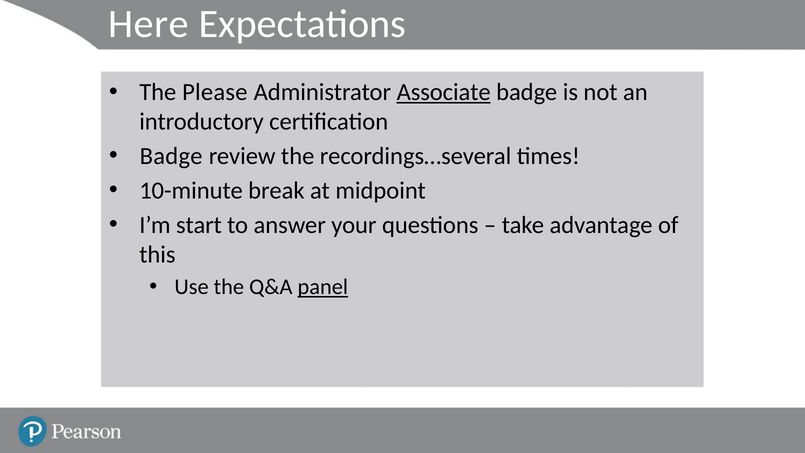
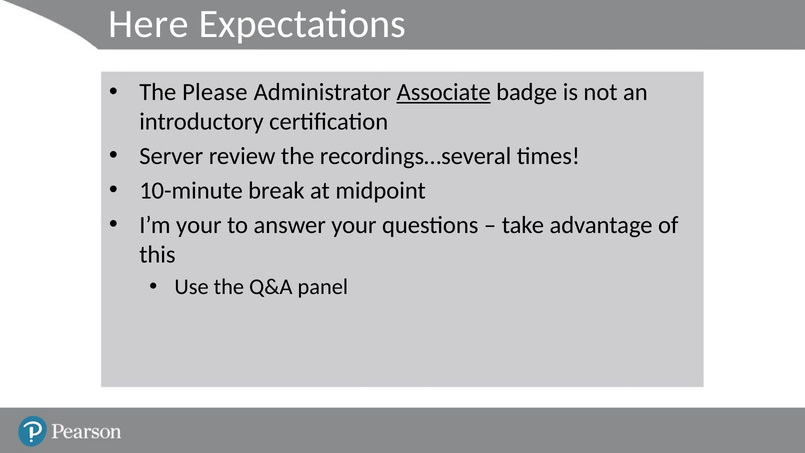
Badge: Badge -> Server (171, 156)
I’m start: start -> your (199, 225)
panel underline: present -> none (323, 287)
